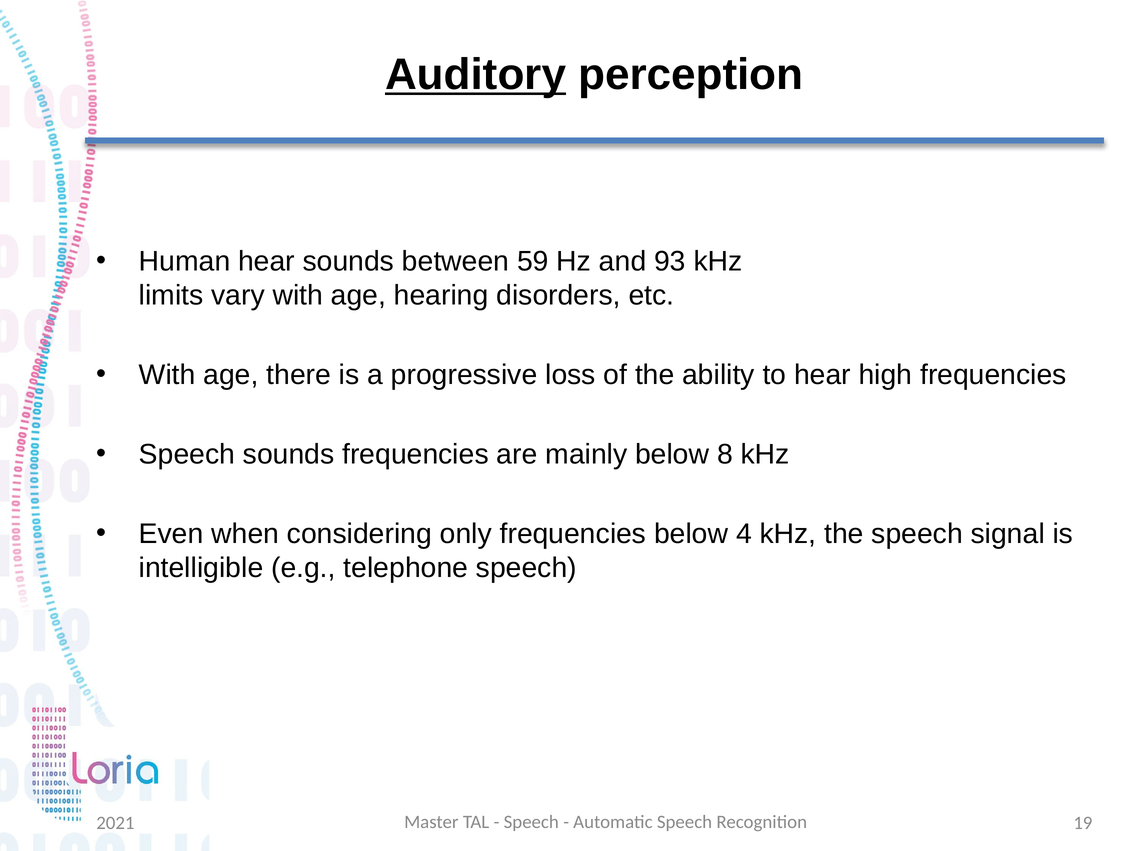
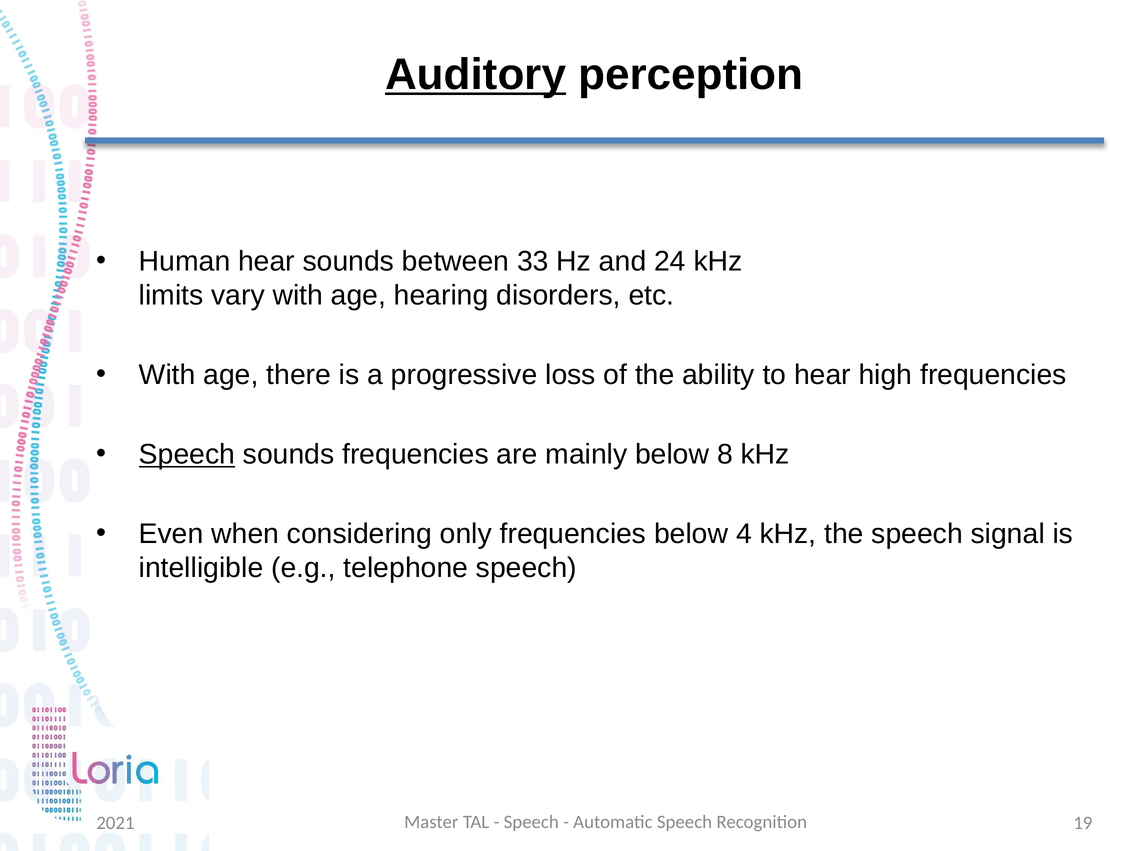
59: 59 -> 33 (533, 262)
93: 93 -> 24 (670, 262)
Speech underline: none -> present (187, 455)
